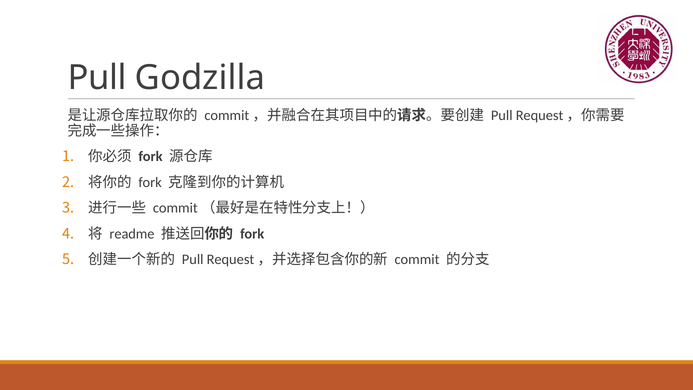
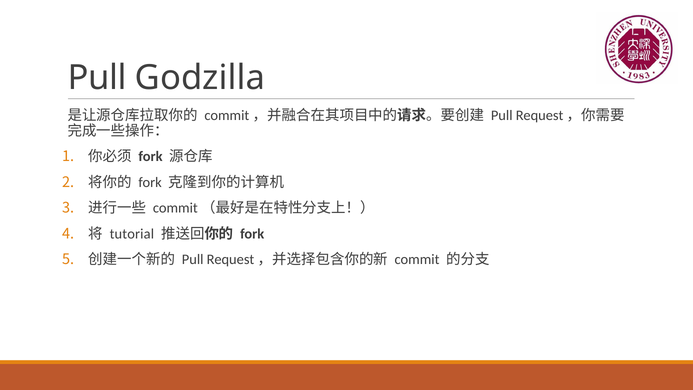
readme: readme -> tutorial (132, 234)
